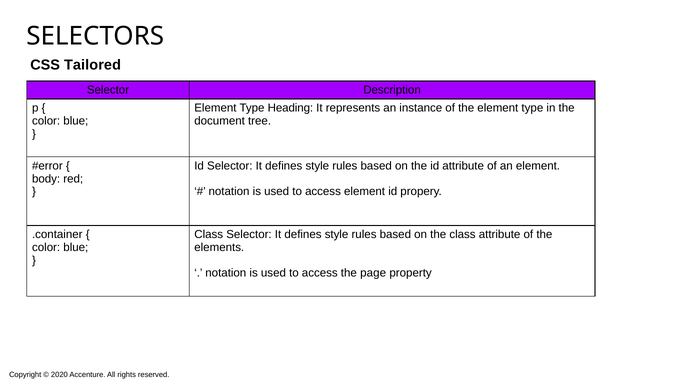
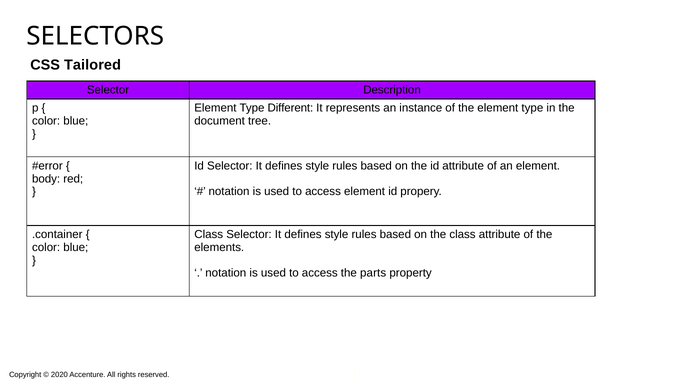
Heading: Heading -> Different (290, 108)
page: page -> parts (373, 273)
